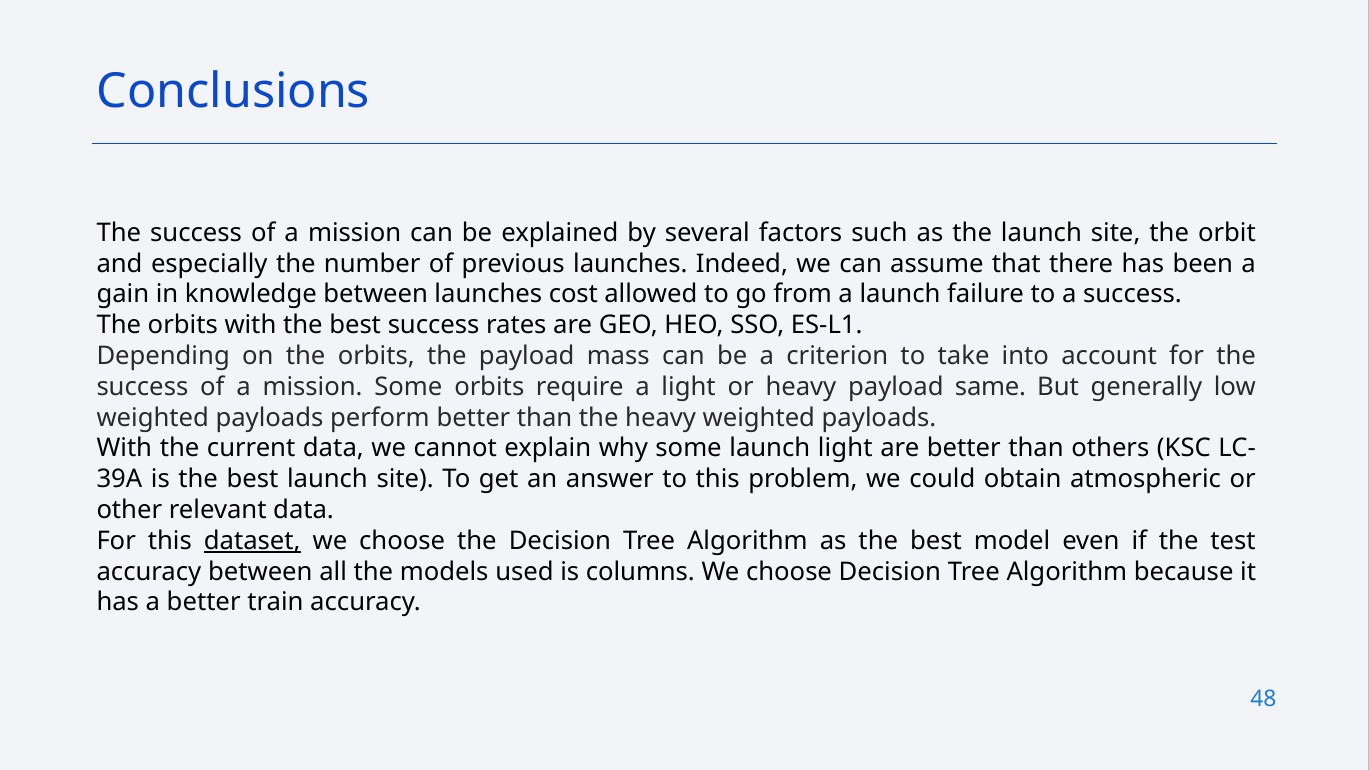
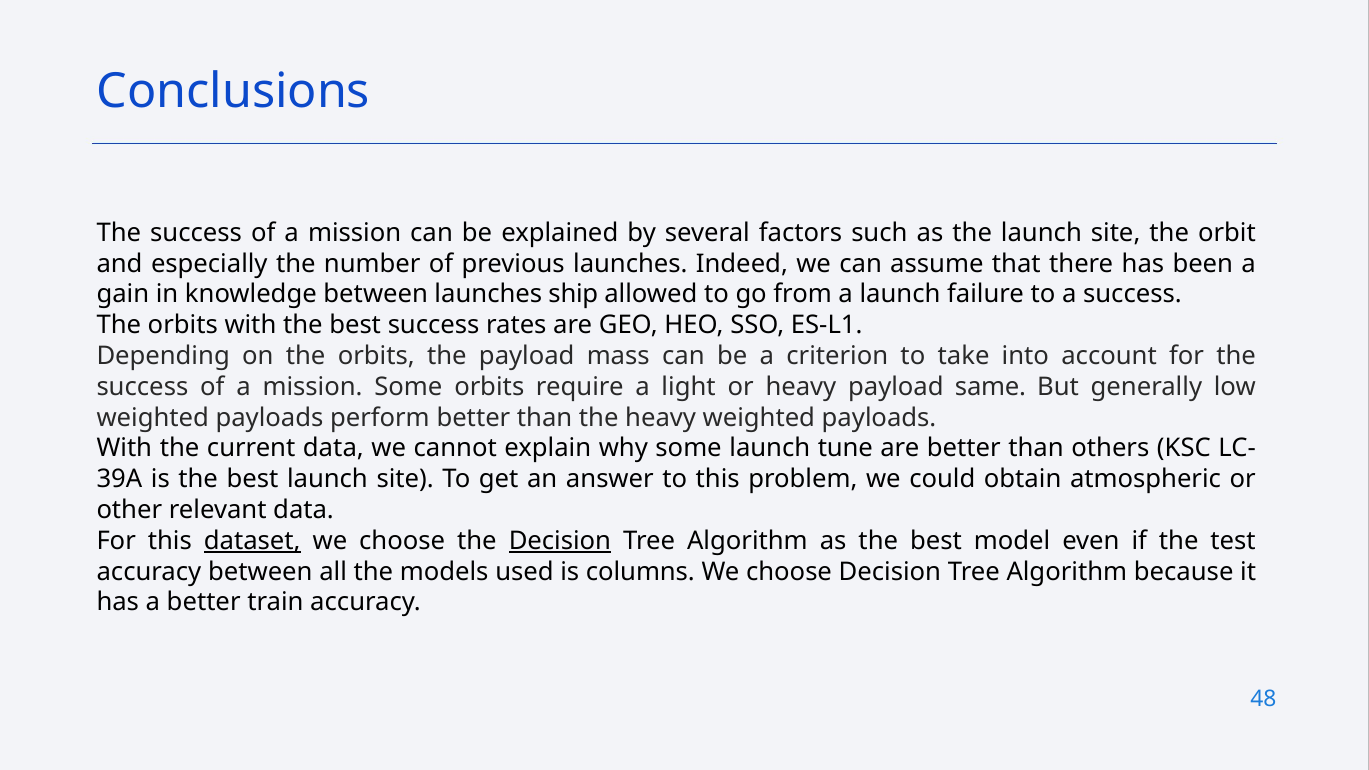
cost: cost -> ship (573, 294)
launch light: light -> tune (845, 448)
Decision underline: none -> present (560, 541)
